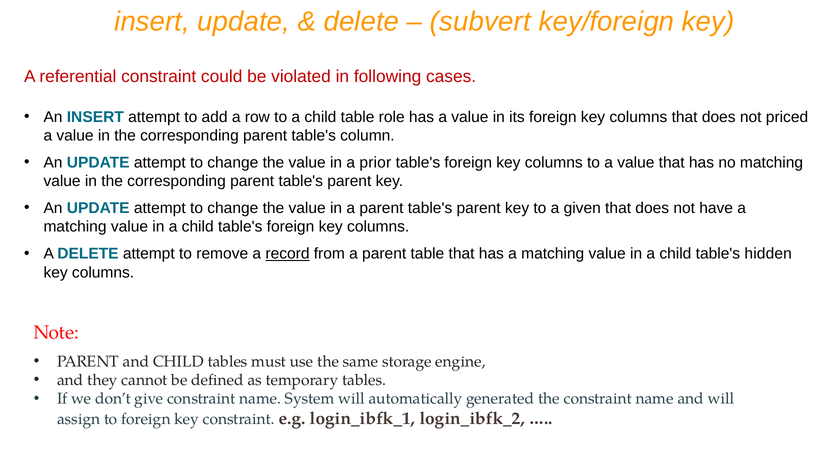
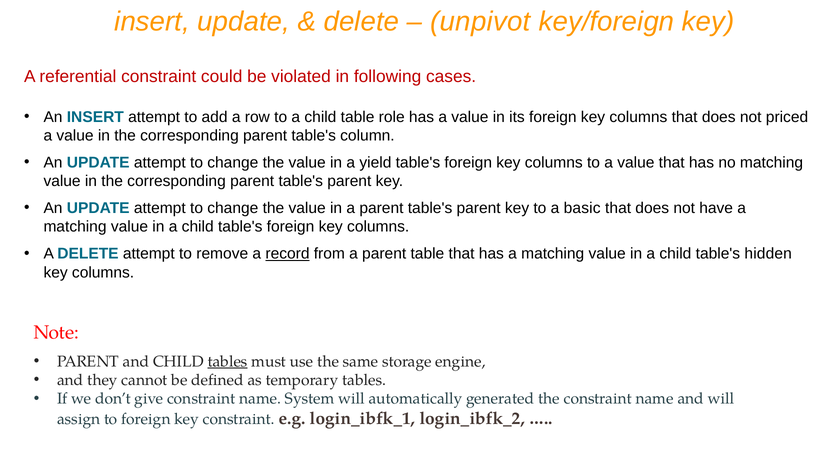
subvert: subvert -> unpivot (480, 22)
prior: prior -> yield (375, 162)
given: given -> basic (582, 208)
tables underline: none -> present (228, 361)
